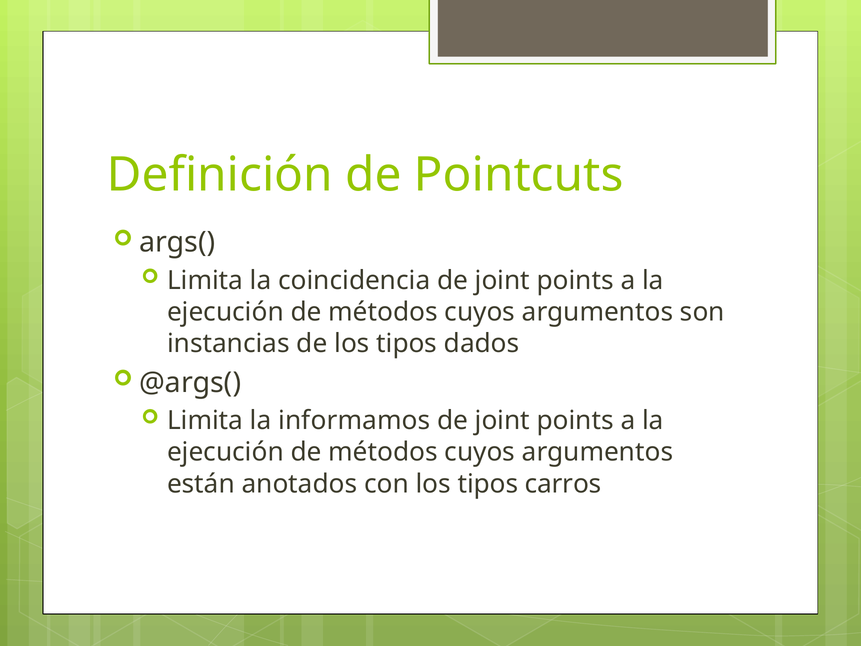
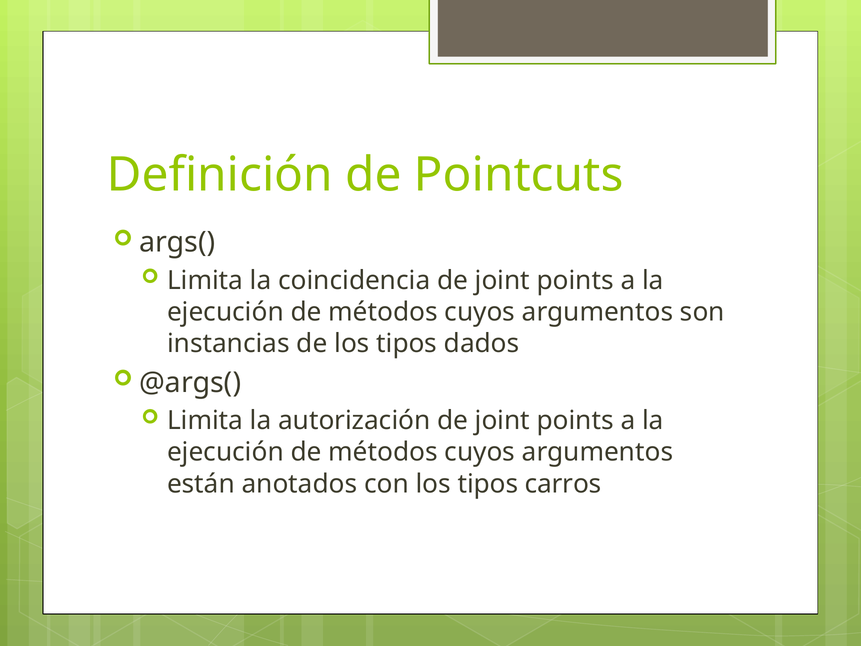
informamos: informamos -> autorización (354, 421)
